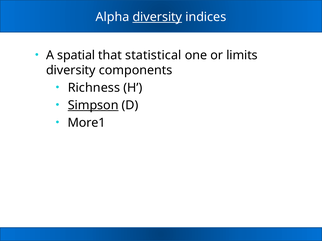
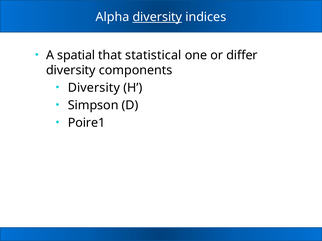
limits: limits -> differ (242, 55)
Richness: Richness -> Diversity (94, 88)
Simpson underline: present -> none (93, 105)
More1: More1 -> Poire1 (86, 123)
